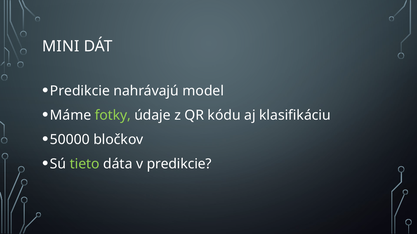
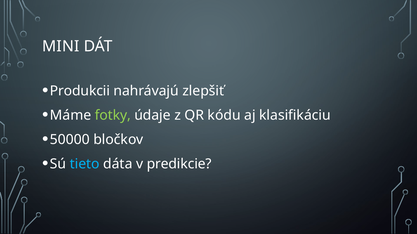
Predikcie: Predikcie -> Produkcii (80, 91)
model: model -> zlepšiť (203, 91)
tieto colour: light green -> light blue (85, 164)
